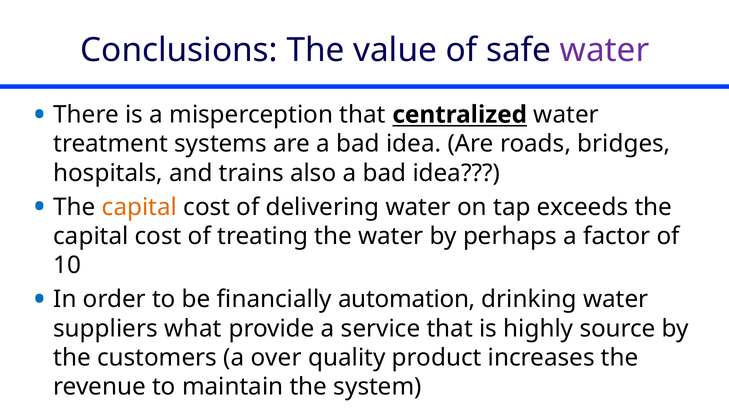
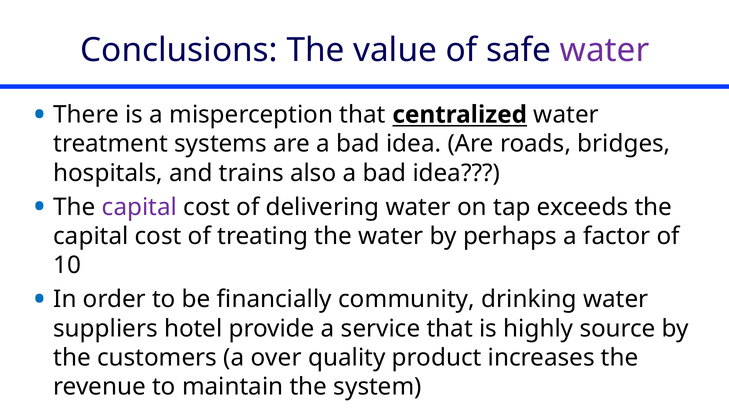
capital colour: orange -> purple (139, 207)
automation: automation -> community (407, 299)
what: what -> hotel (193, 329)
